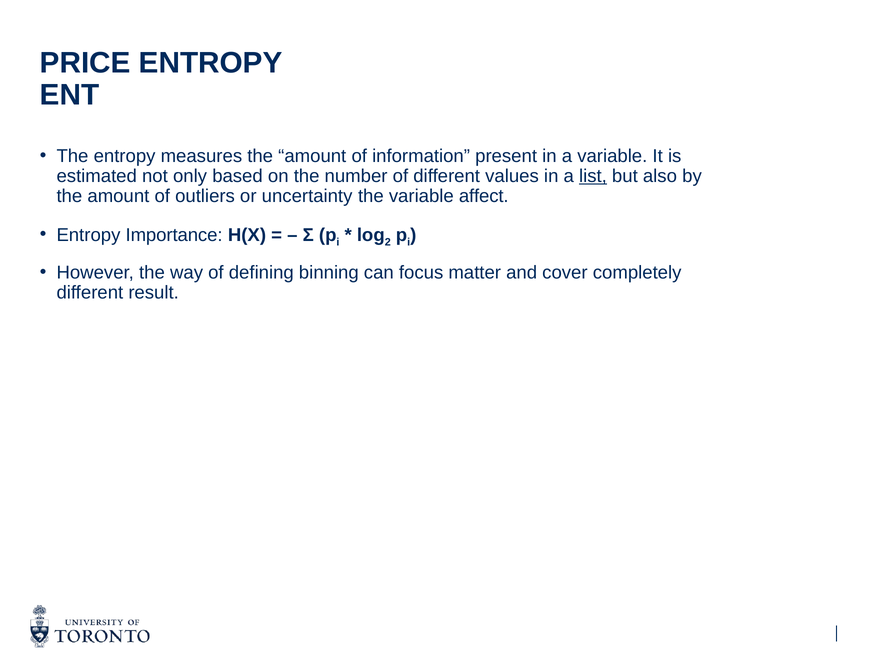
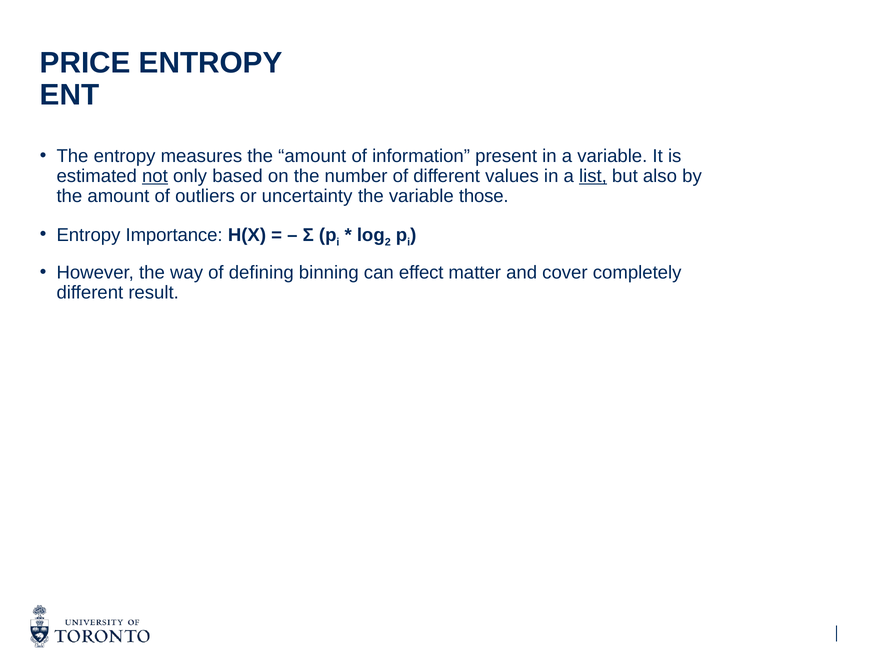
not underline: none -> present (155, 176)
affect: affect -> those (484, 196)
focus: focus -> effect (421, 273)
